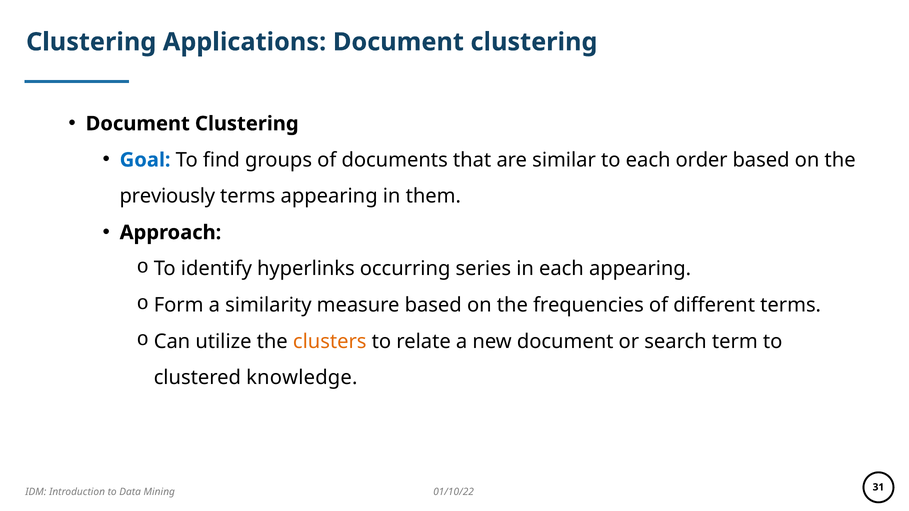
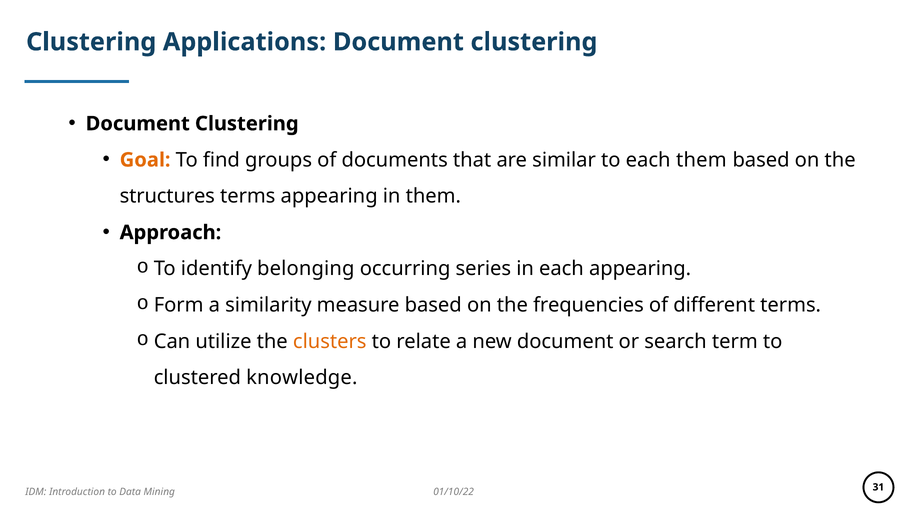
Goal colour: blue -> orange (145, 160)
each order: order -> them (701, 160)
previously: previously -> structures (167, 196)
hyperlinks: hyperlinks -> belonging (306, 269)
